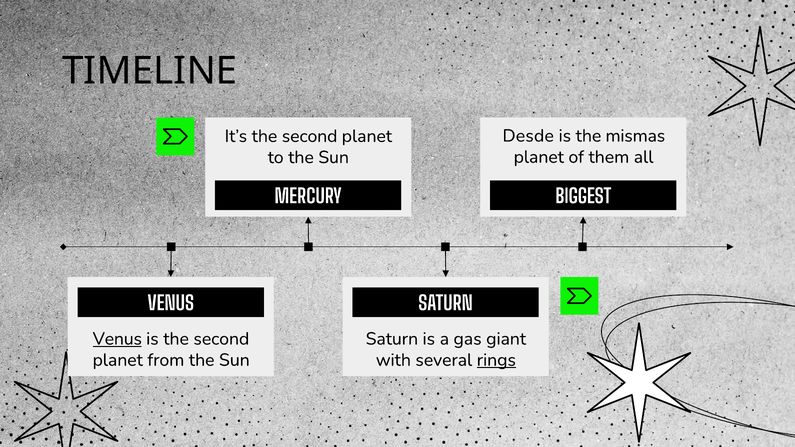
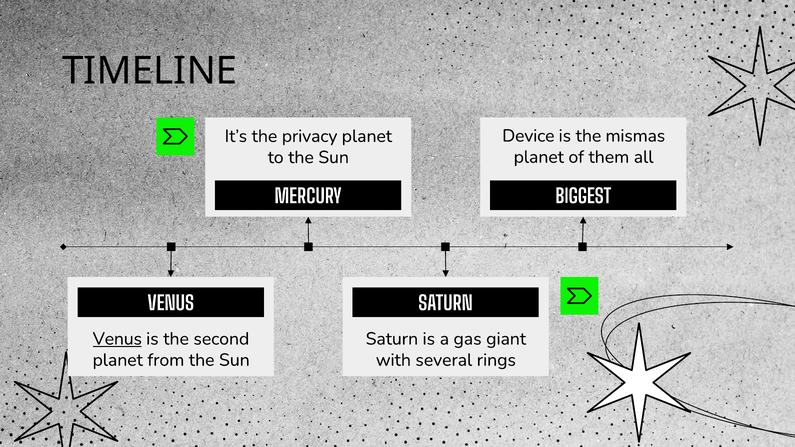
Desde: Desde -> Device (528, 136)
It’s the second: second -> privacy (310, 136)
rings underline: present -> none (496, 360)
